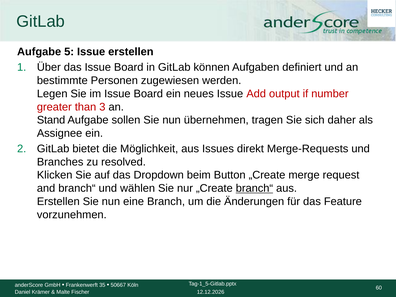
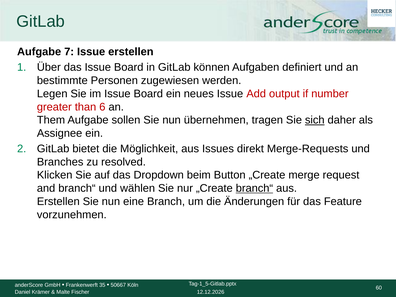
5: 5 -> 7 (69, 52)
3: 3 -> 6 (102, 107)
Stand: Stand -> Them (51, 120)
sich underline: none -> present (315, 120)
